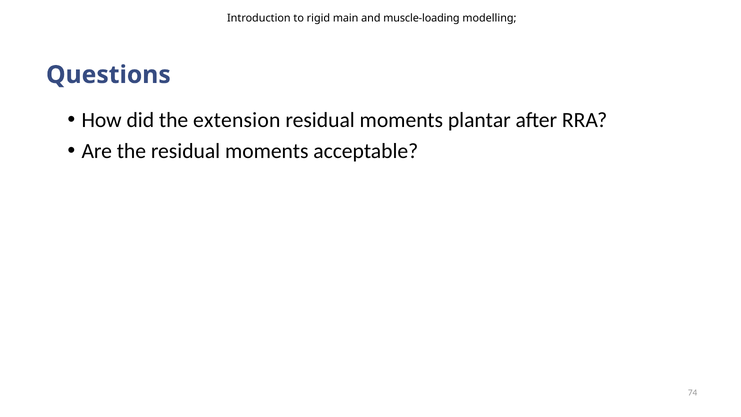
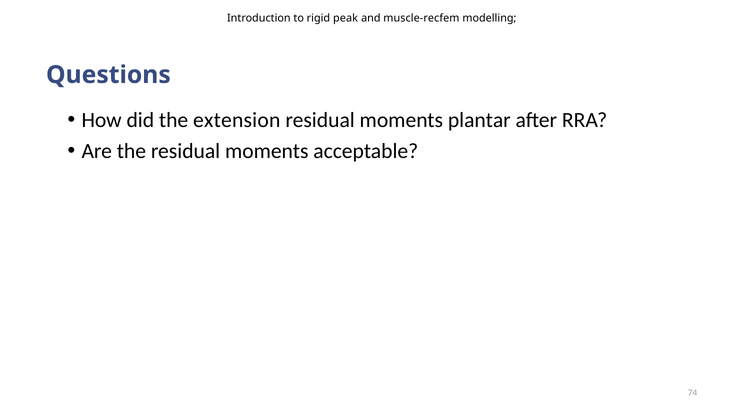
main: main -> peak (346, 18)
muscle-loading: muscle-loading -> muscle-recfem (421, 18)
